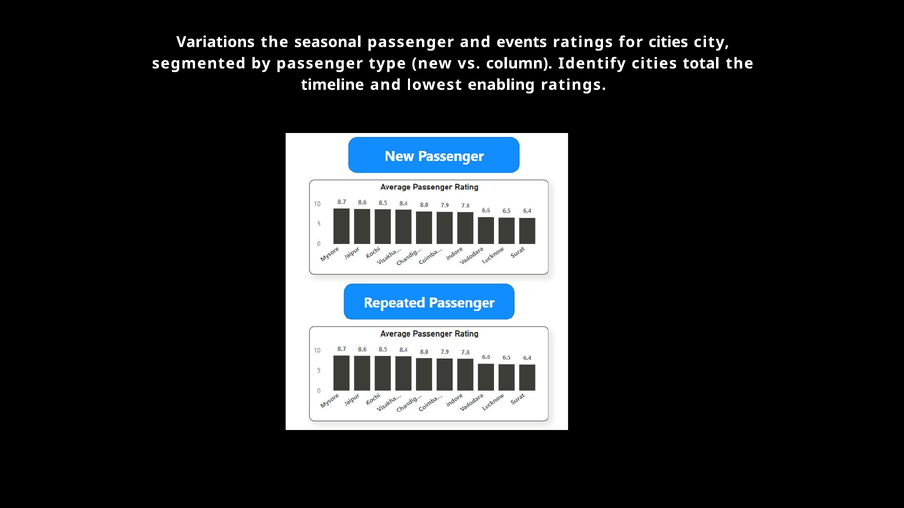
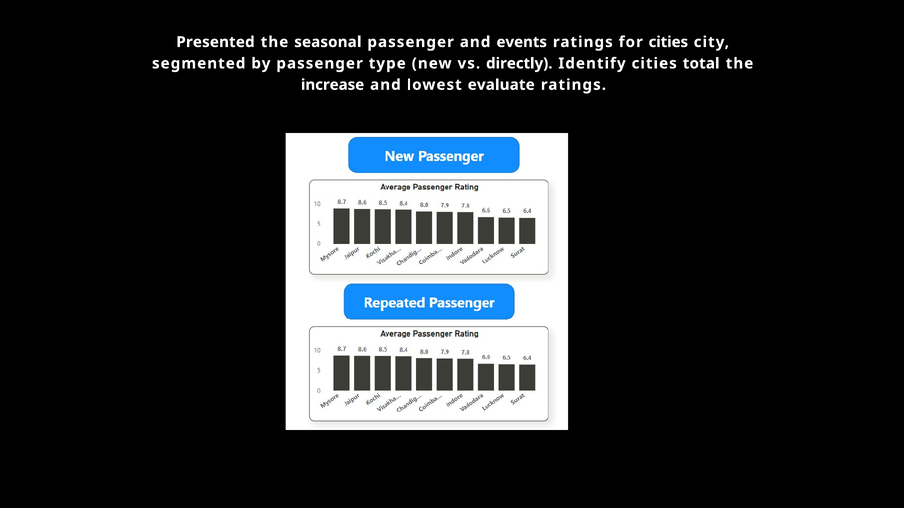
Variations: Variations -> Presented (215, 42)
column: column -> directly (519, 63)
timeline: timeline -> increase (333, 85)
enabling: enabling -> evaluate (501, 85)
